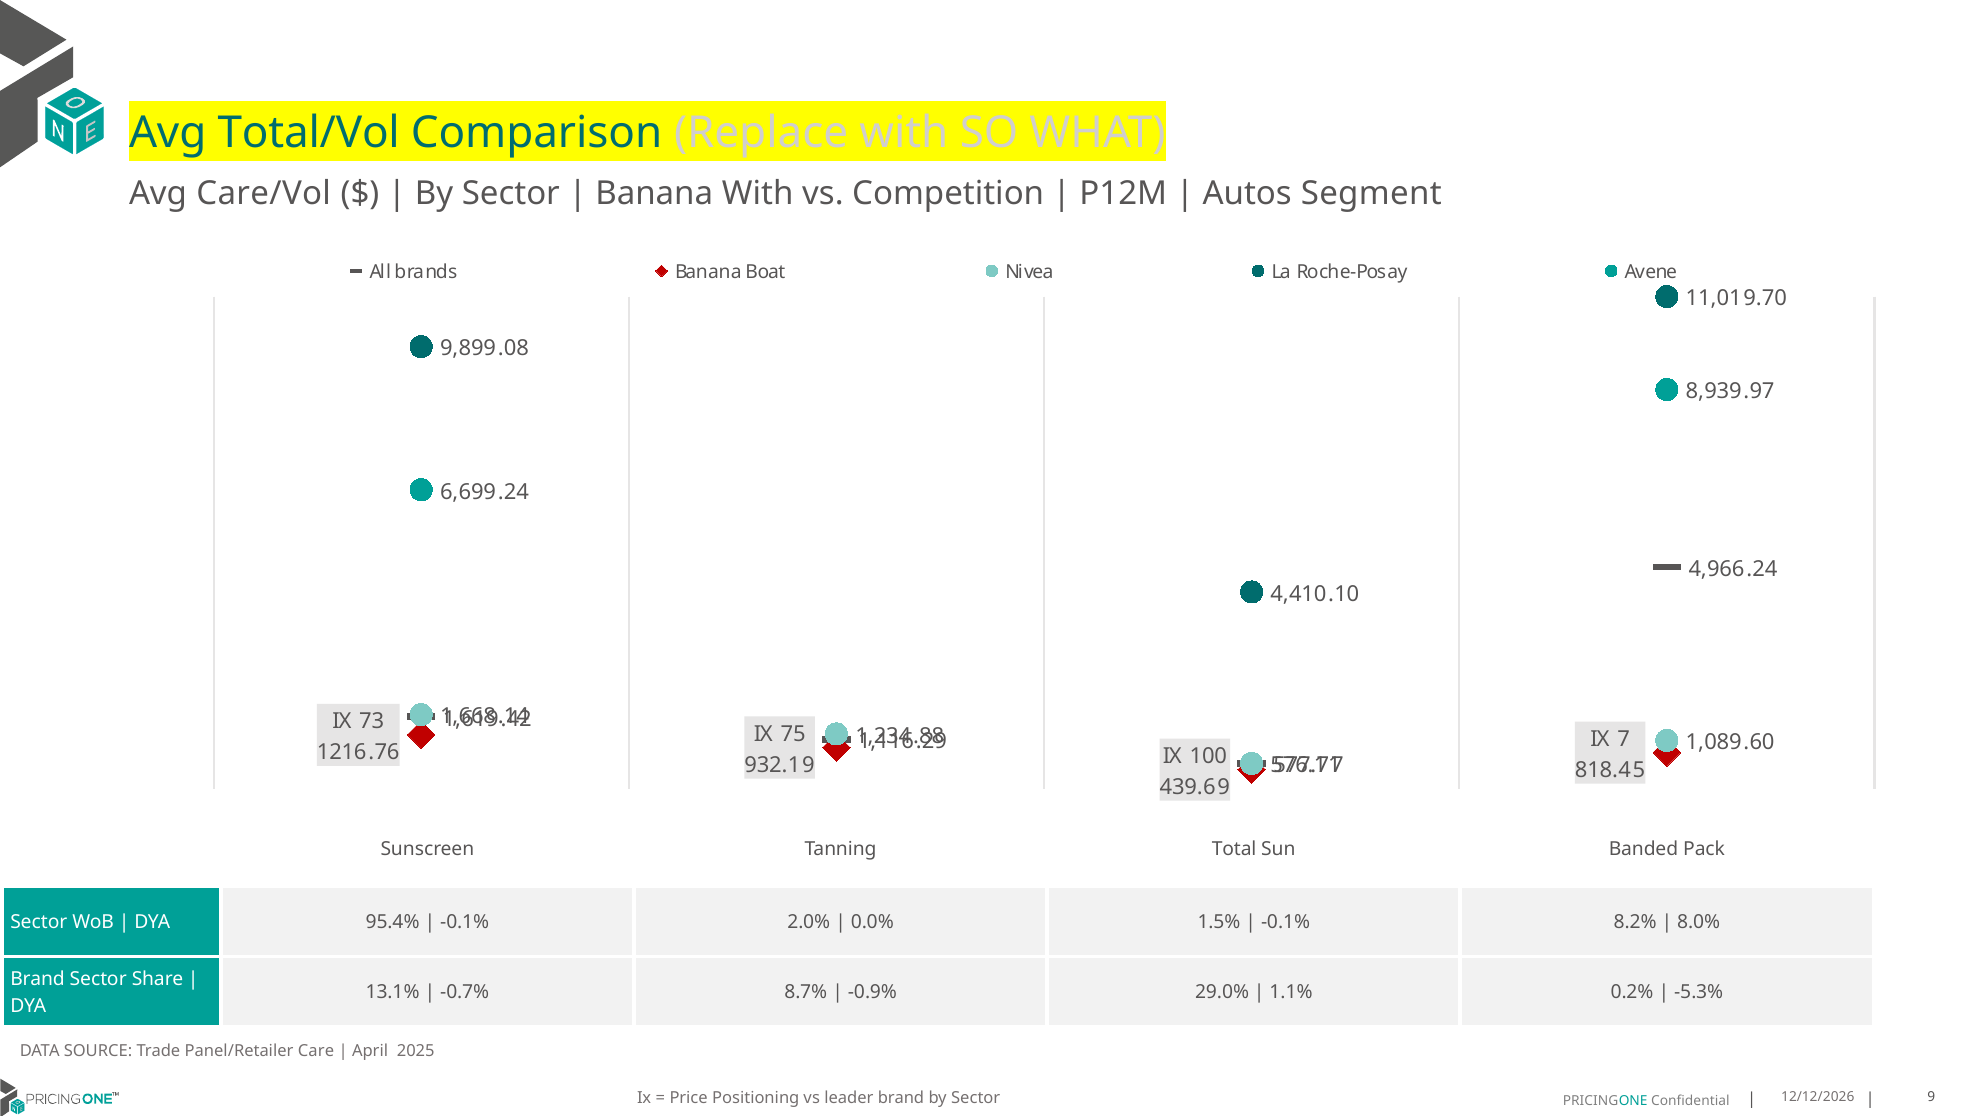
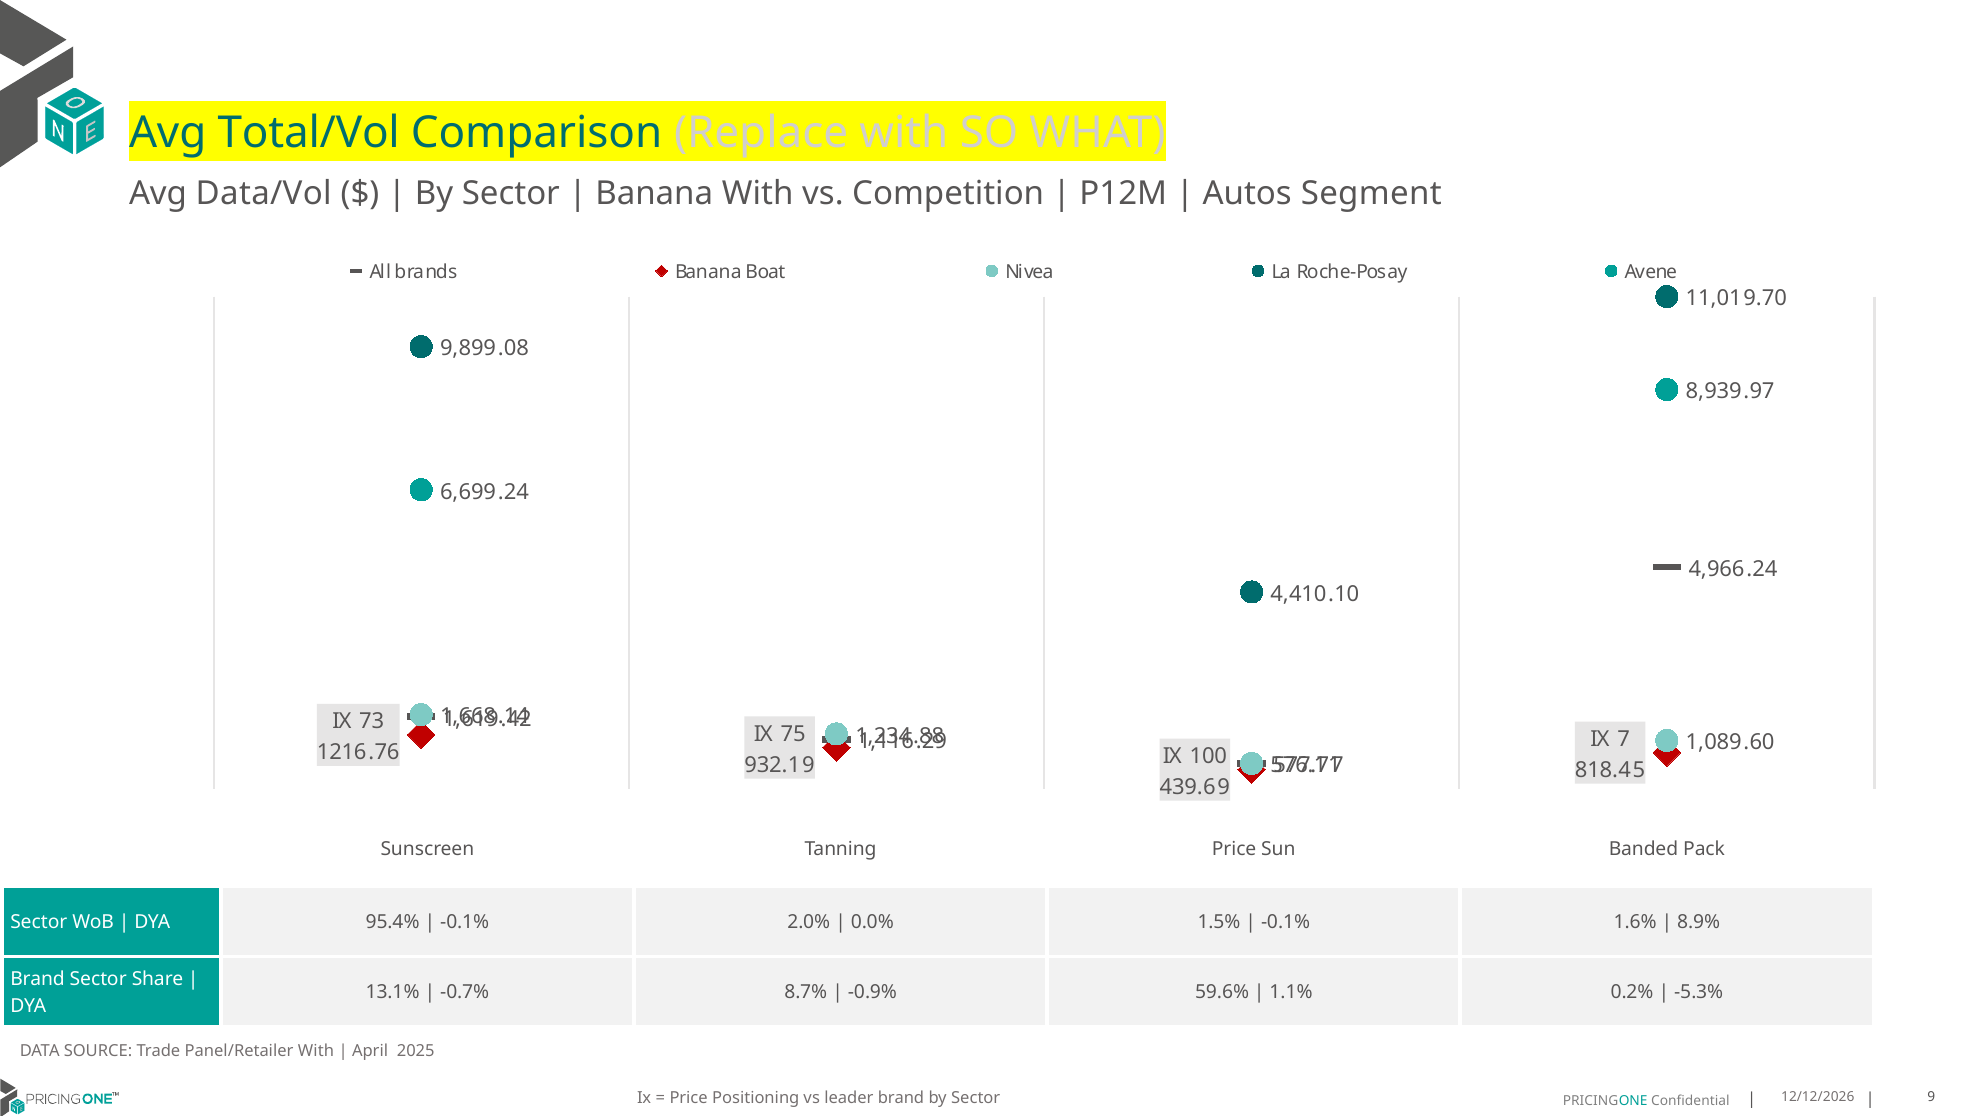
Care/Vol: Care/Vol -> Data/Vol (264, 193)
Tanning Total: Total -> Price (1234, 849)
8.2%: 8.2% -> 1.6% (1635, 922)
8.0%: 8.0% -> 8.9% (1699, 922)
29.0%: 29.0% -> 59.6% (1222, 993)
Panel/Retailer Care: Care -> With (316, 1051)
